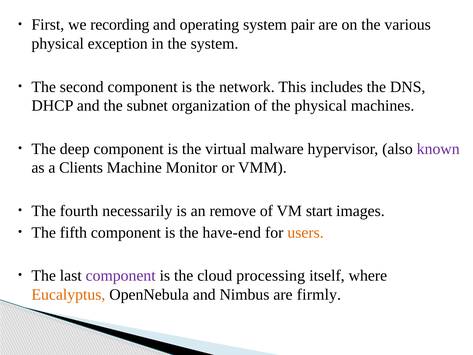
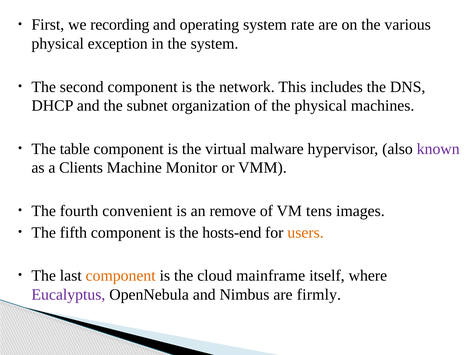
pair: pair -> rate (303, 25)
deep: deep -> table (75, 149)
necessarily: necessarily -> convenient (137, 211)
start: start -> tens (319, 211)
have-end: have-end -> hosts-end (232, 232)
component colour: purple -> orange (121, 275)
processing: processing -> mainframe (271, 275)
Eucalyptus colour: orange -> purple (68, 294)
